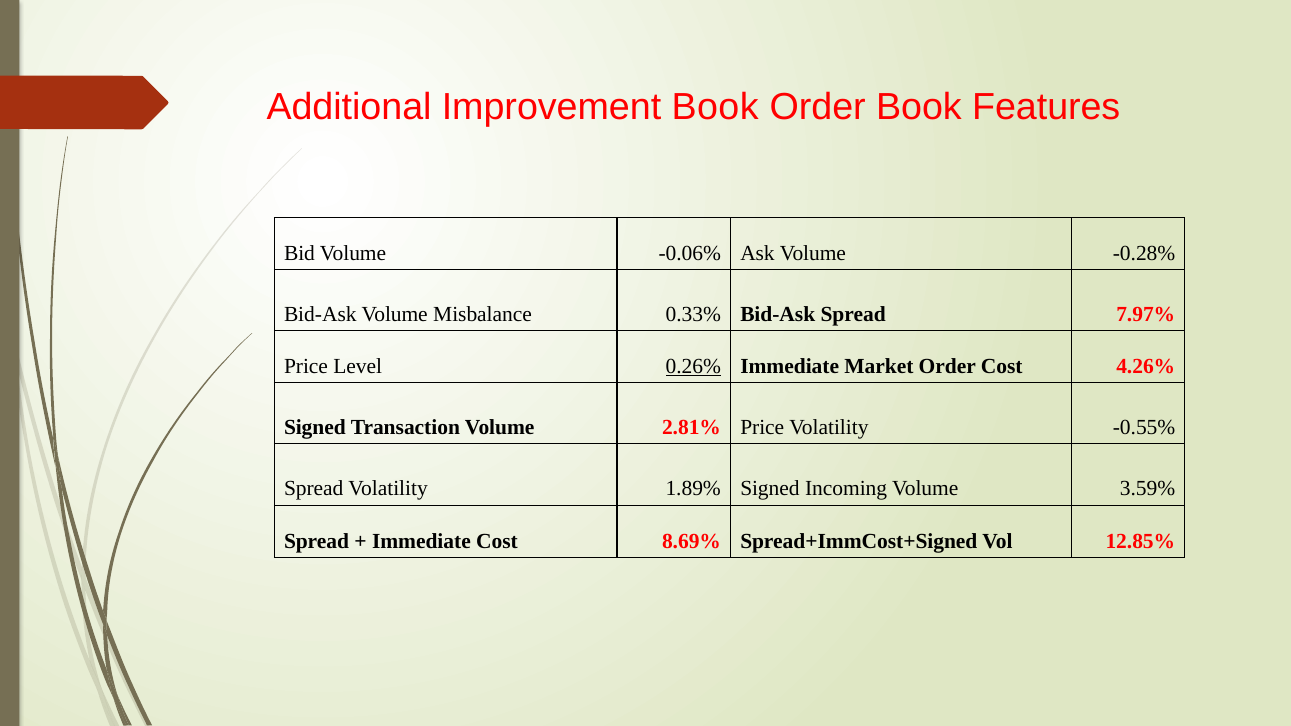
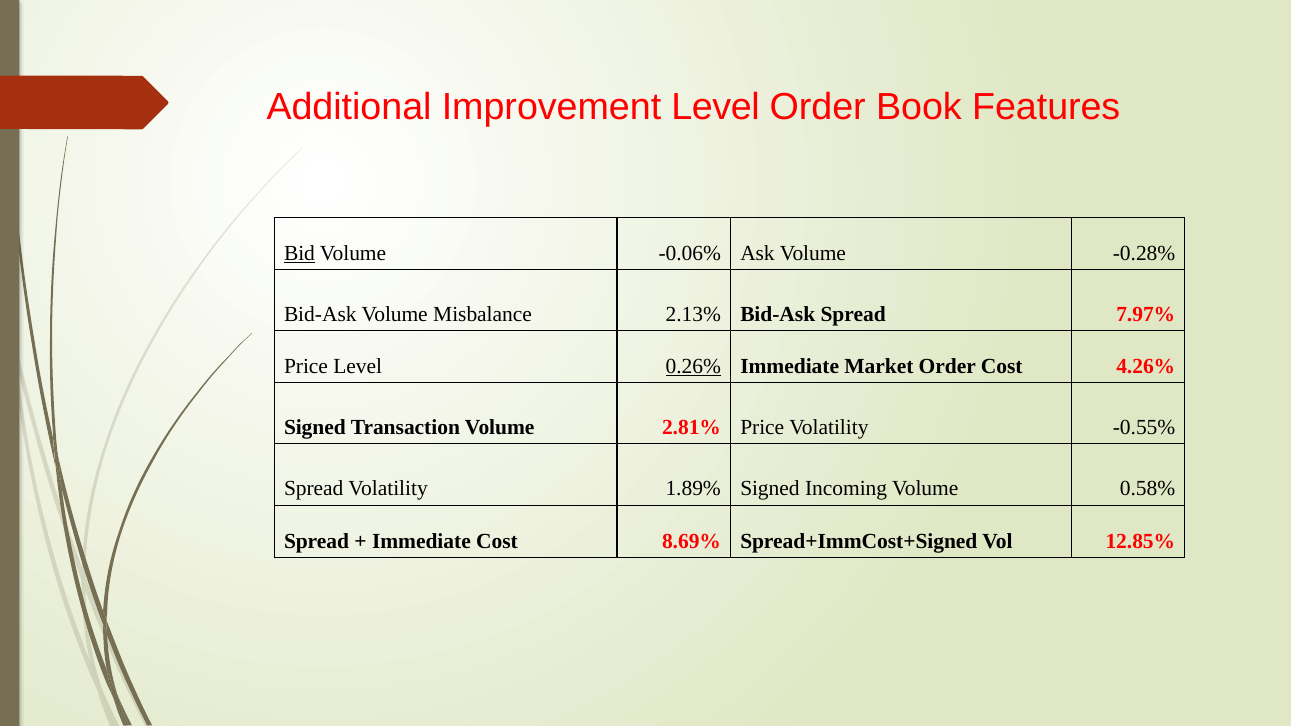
Improvement Book: Book -> Level (716, 107)
Bid underline: none -> present (299, 253)
0.33%: 0.33% -> 2.13% (693, 314)
3.59%: 3.59% -> 0.58% (1148, 489)
